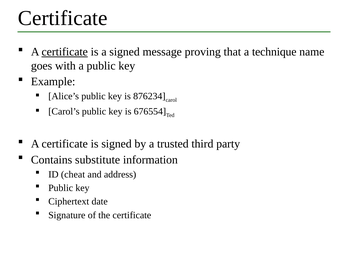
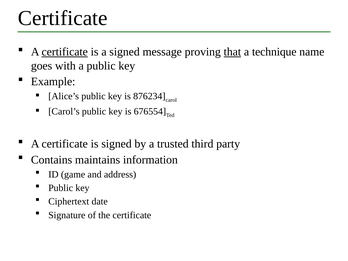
that underline: none -> present (232, 52)
substitute: substitute -> maintains (98, 160)
cheat: cheat -> game (73, 174)
